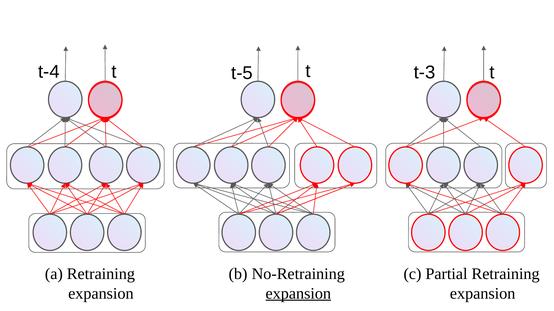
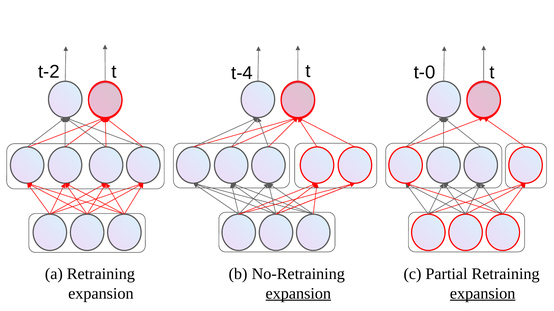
t-4: t-4 -> t-2 (49, 72)
t-5: t-5 -> t-4 (242, 73)
t-3: t-3 -> t-0 (425, 72)
expansion underline: none -> present (483, 294)
